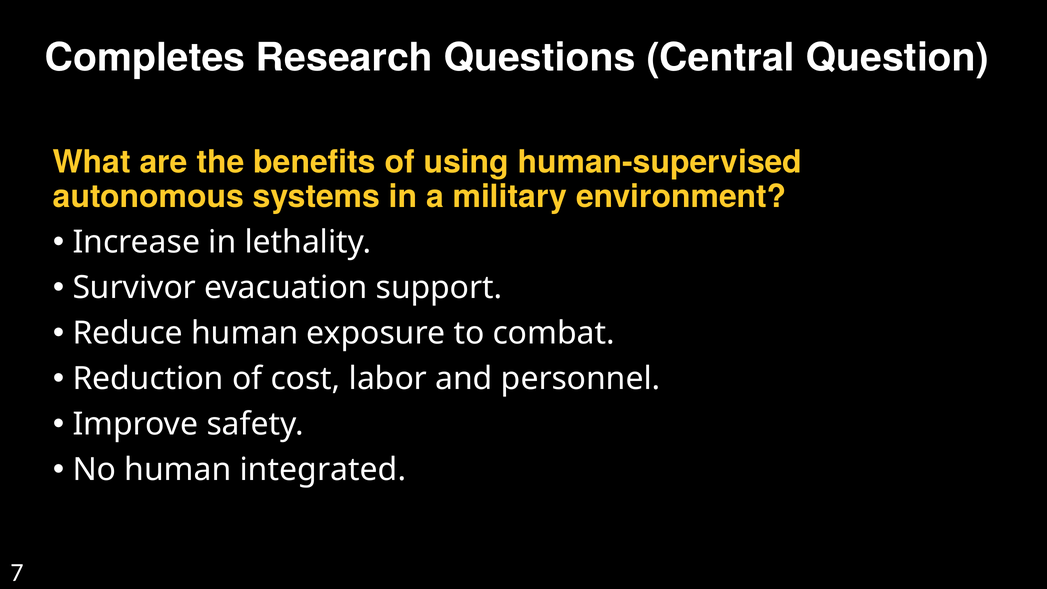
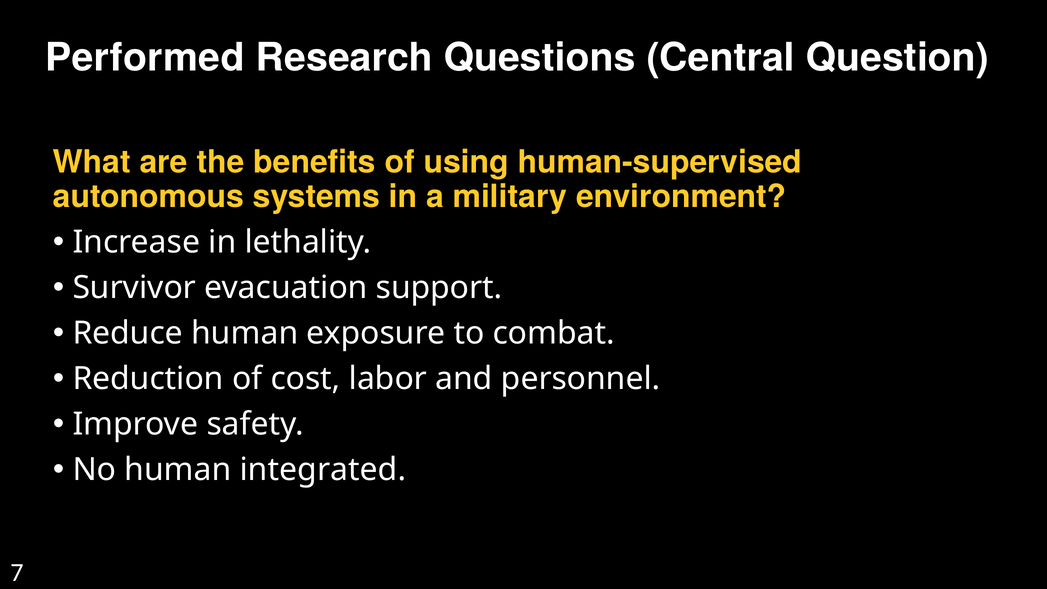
Completes: Completes -> Performed (145, 58)
